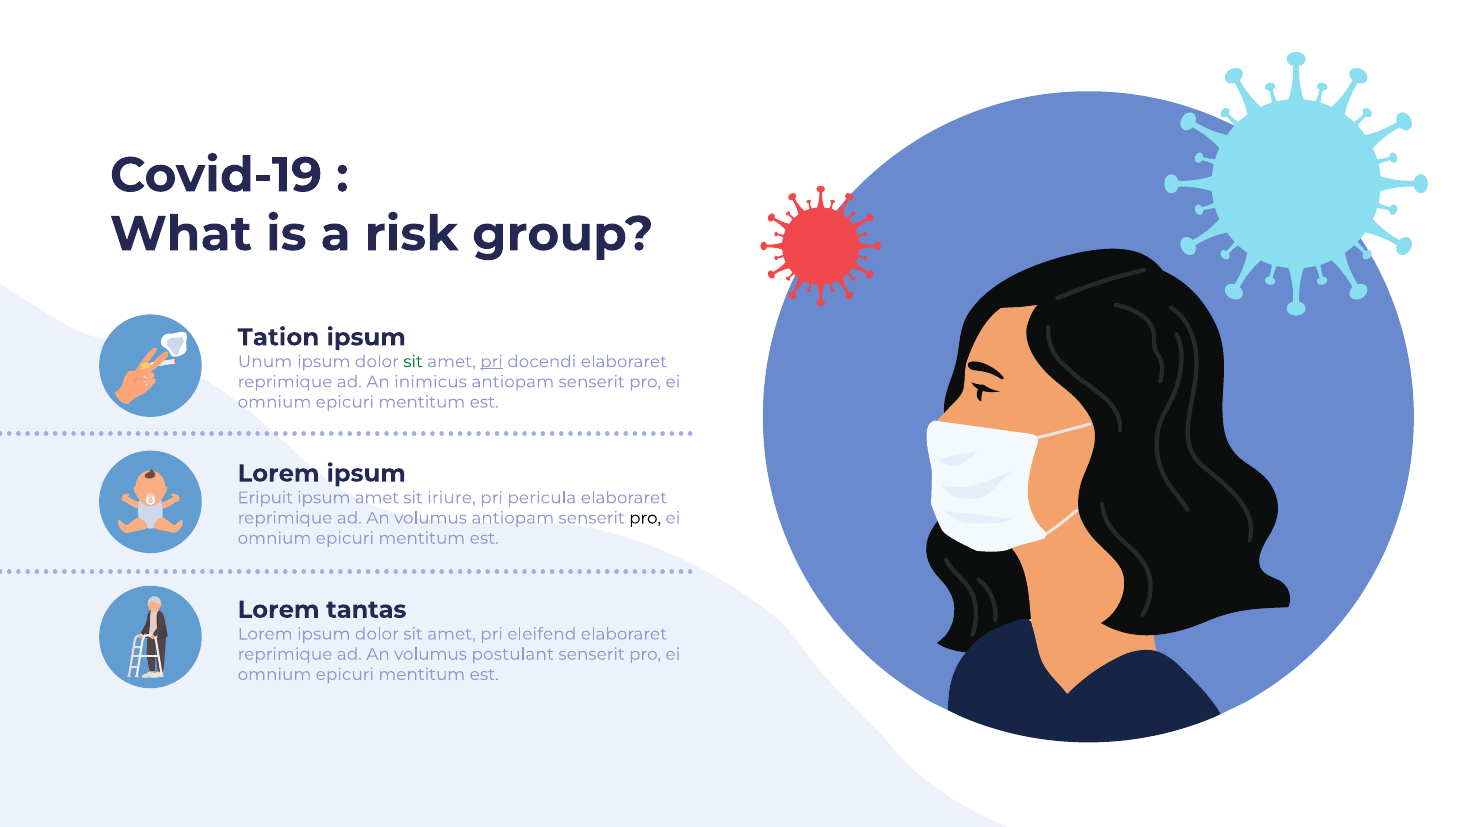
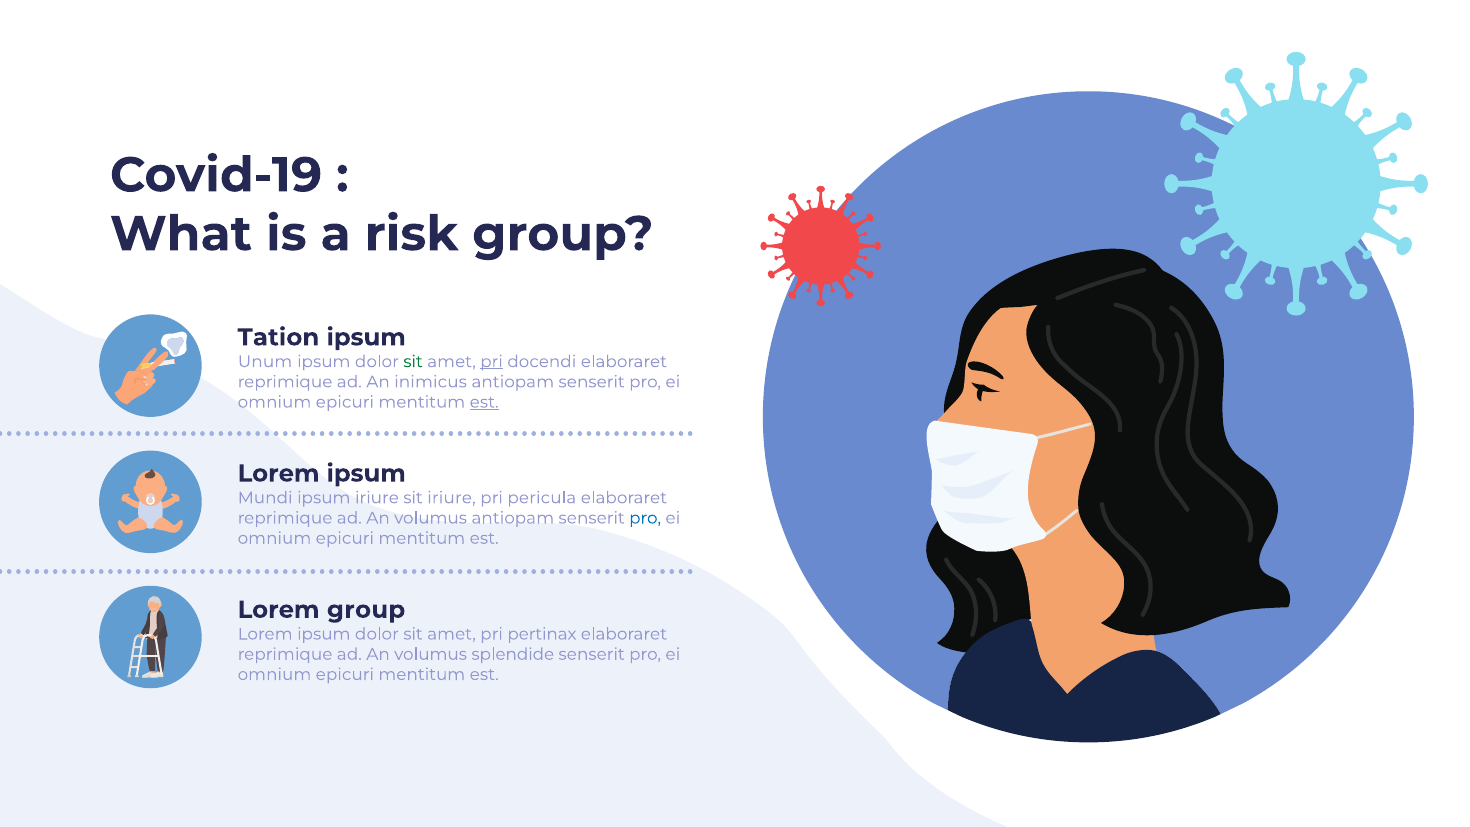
est underline: none -> present (484, 402)
Eripuit: Eripuit -> Mundi (265, 498)
ipsum amet: amet -> iriure (377, 498)
pro colour: black -> blue (645, 518)
Lorem tantas: tantas -> group (366, 610)
eleifend: eleifend -> pertinax (542, 634)
postulant: postulant -> splendide (513, 654)
